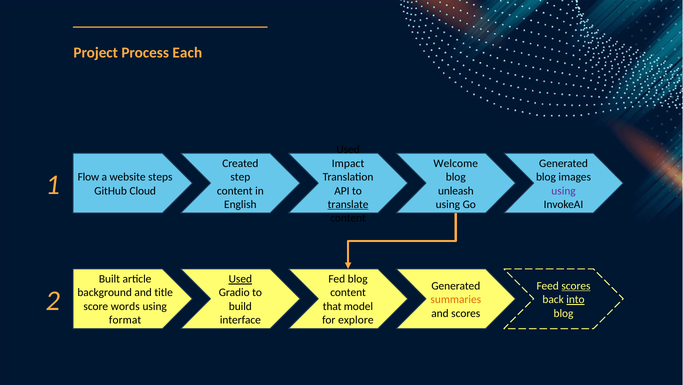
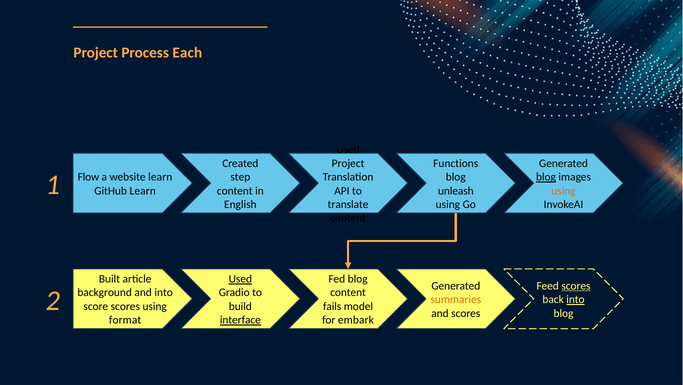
Impact: Impact -> Project (348, 163)
Welcome: Welcome -> Functions (456, 163)
website steps: steps -> learn (160, 177)
blog underline: none -> present (546, 177)
GitHub Cloud: Cloud -> Learn (143, 190)
using colour: purple -> orange (564, 190)
translate underline: present -> none (348, 204)
and title: title -> into (164, 292)
score words: words -> scores (125, 306)
that: that -> fails (332, 306)
interface underline: none -> present (240, 320)
explore: explore -> embark (356, 320)
